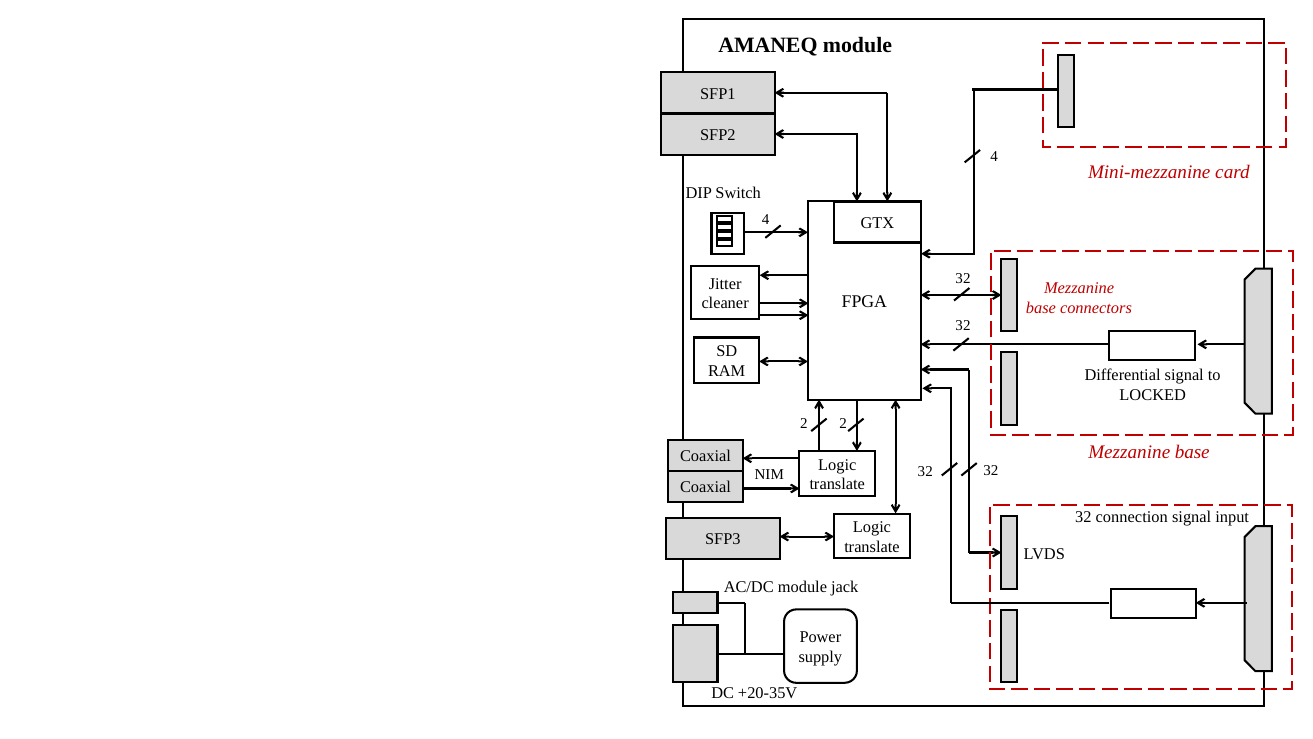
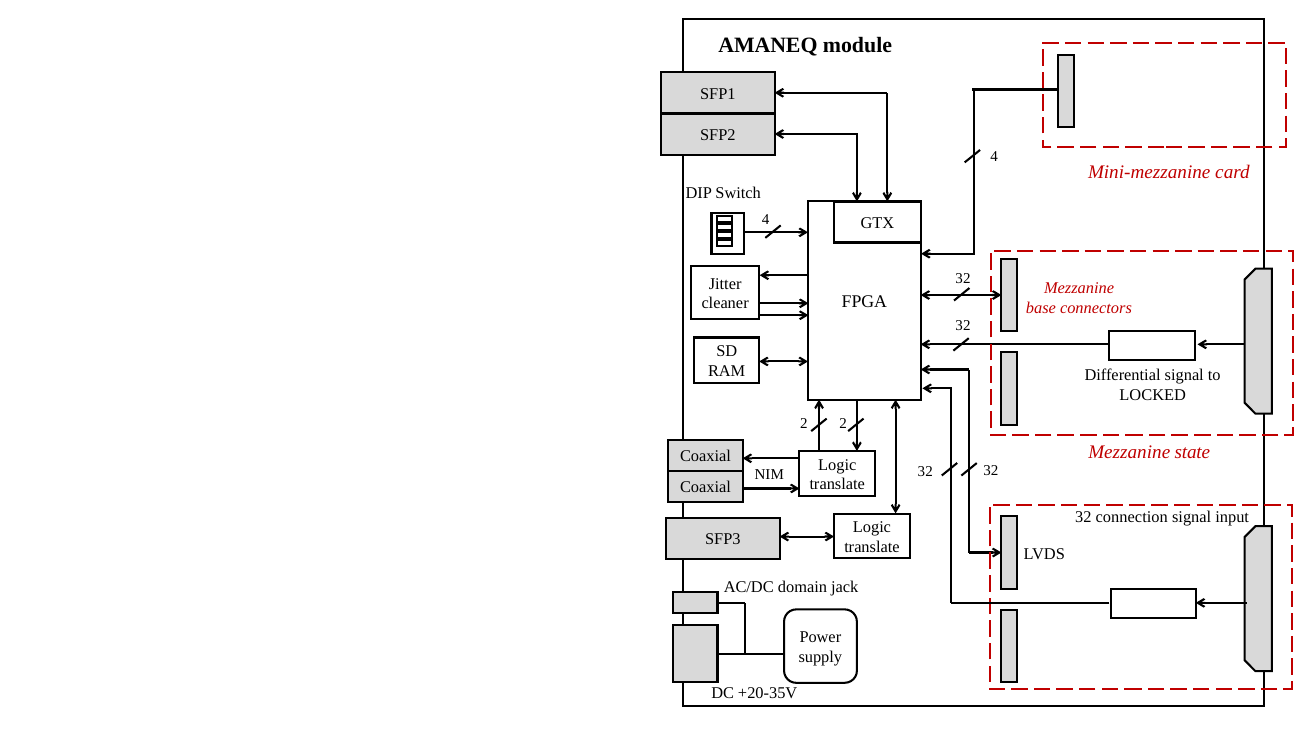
base: base -> state (1192, 452)
AC/DC module: module -> domain (802, 587)
